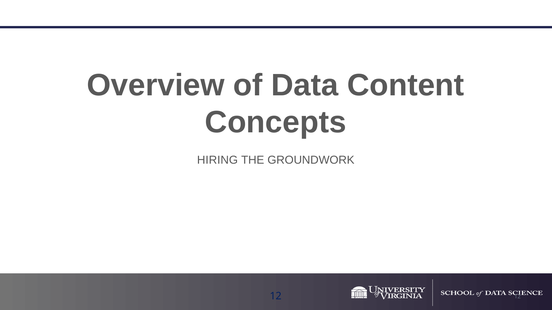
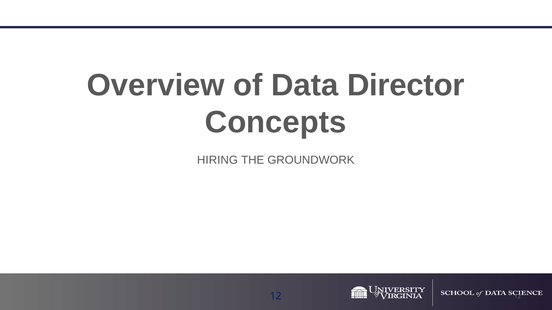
Content: Content -> Director (406, 85)
